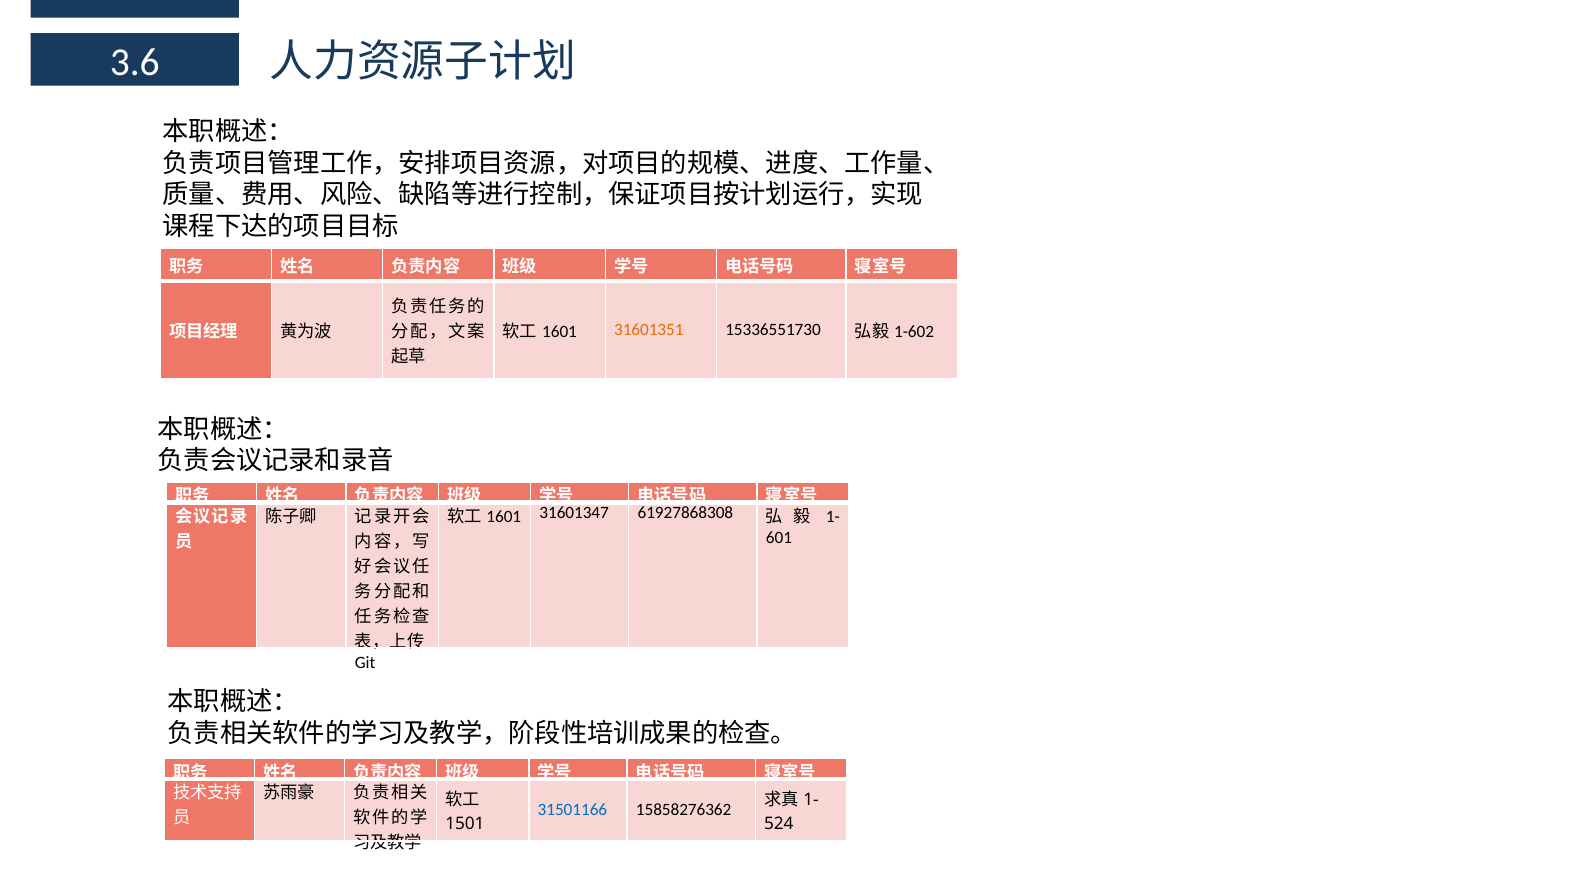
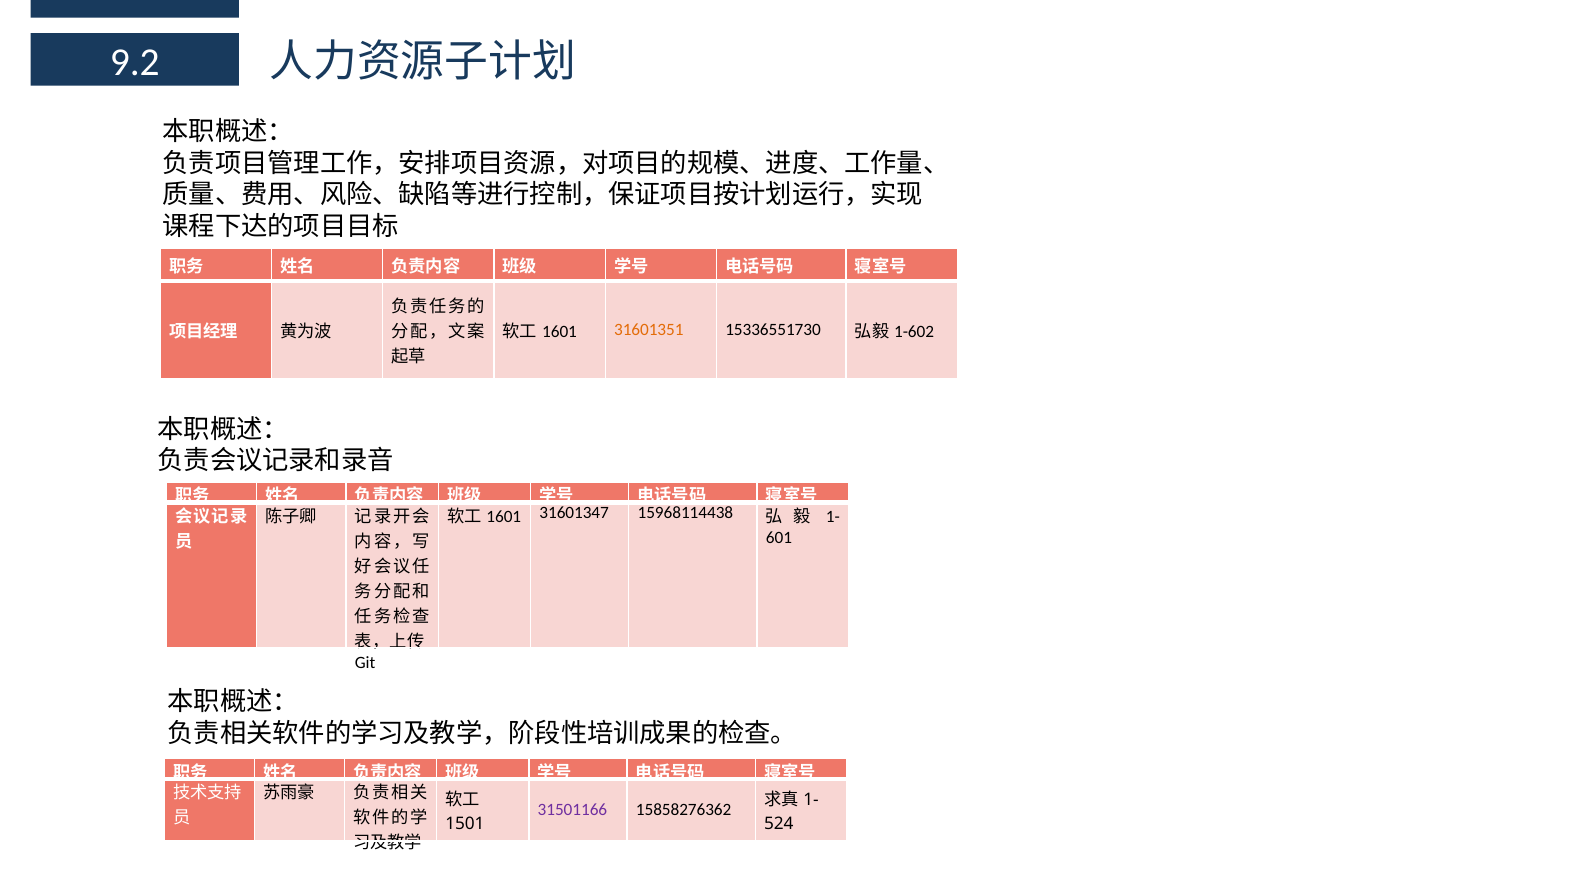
3.6: 3.6 -> 9.2 (135, 62)
61927868308: 61927868308 -> 15968114438 (685, 513)
31501166 colour: blue -> purple (572, 810)
